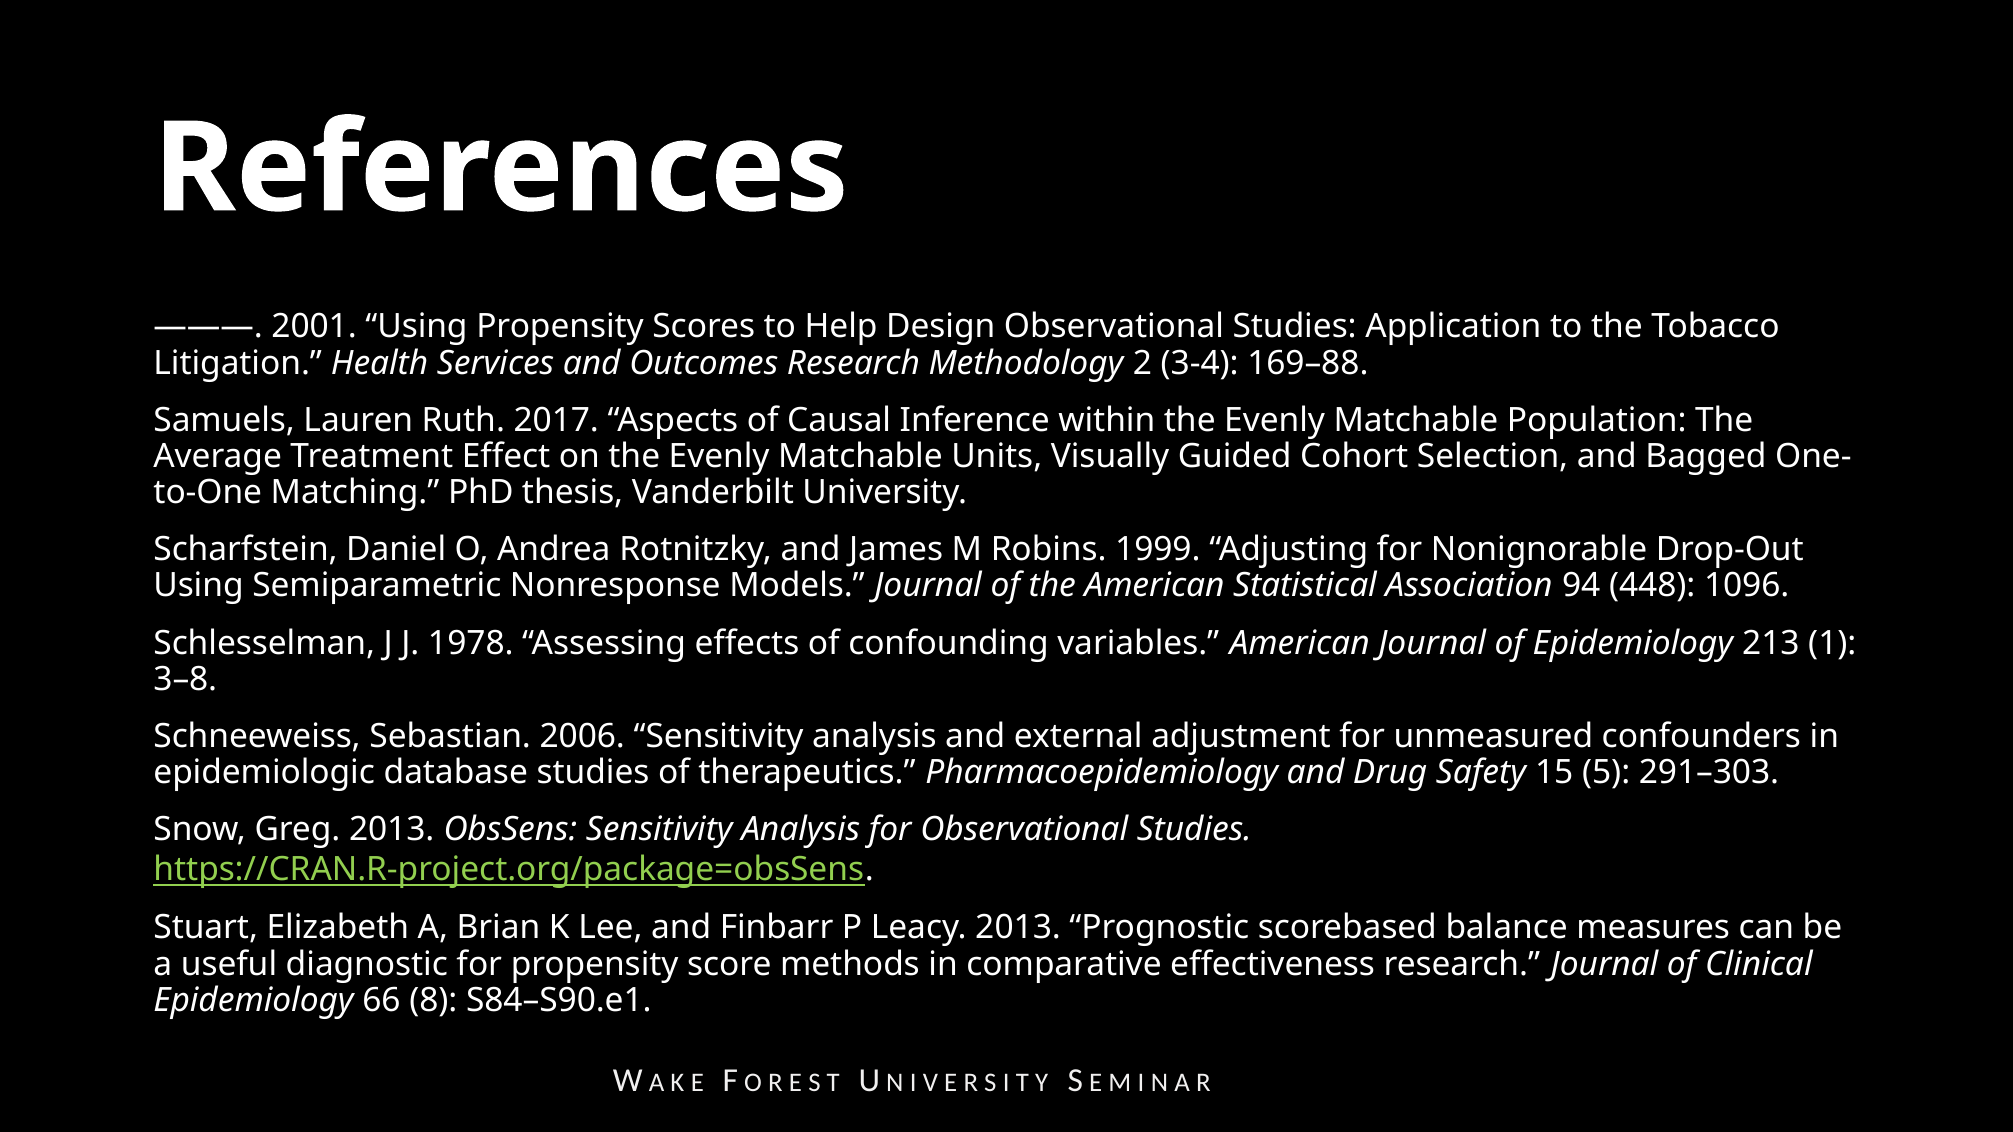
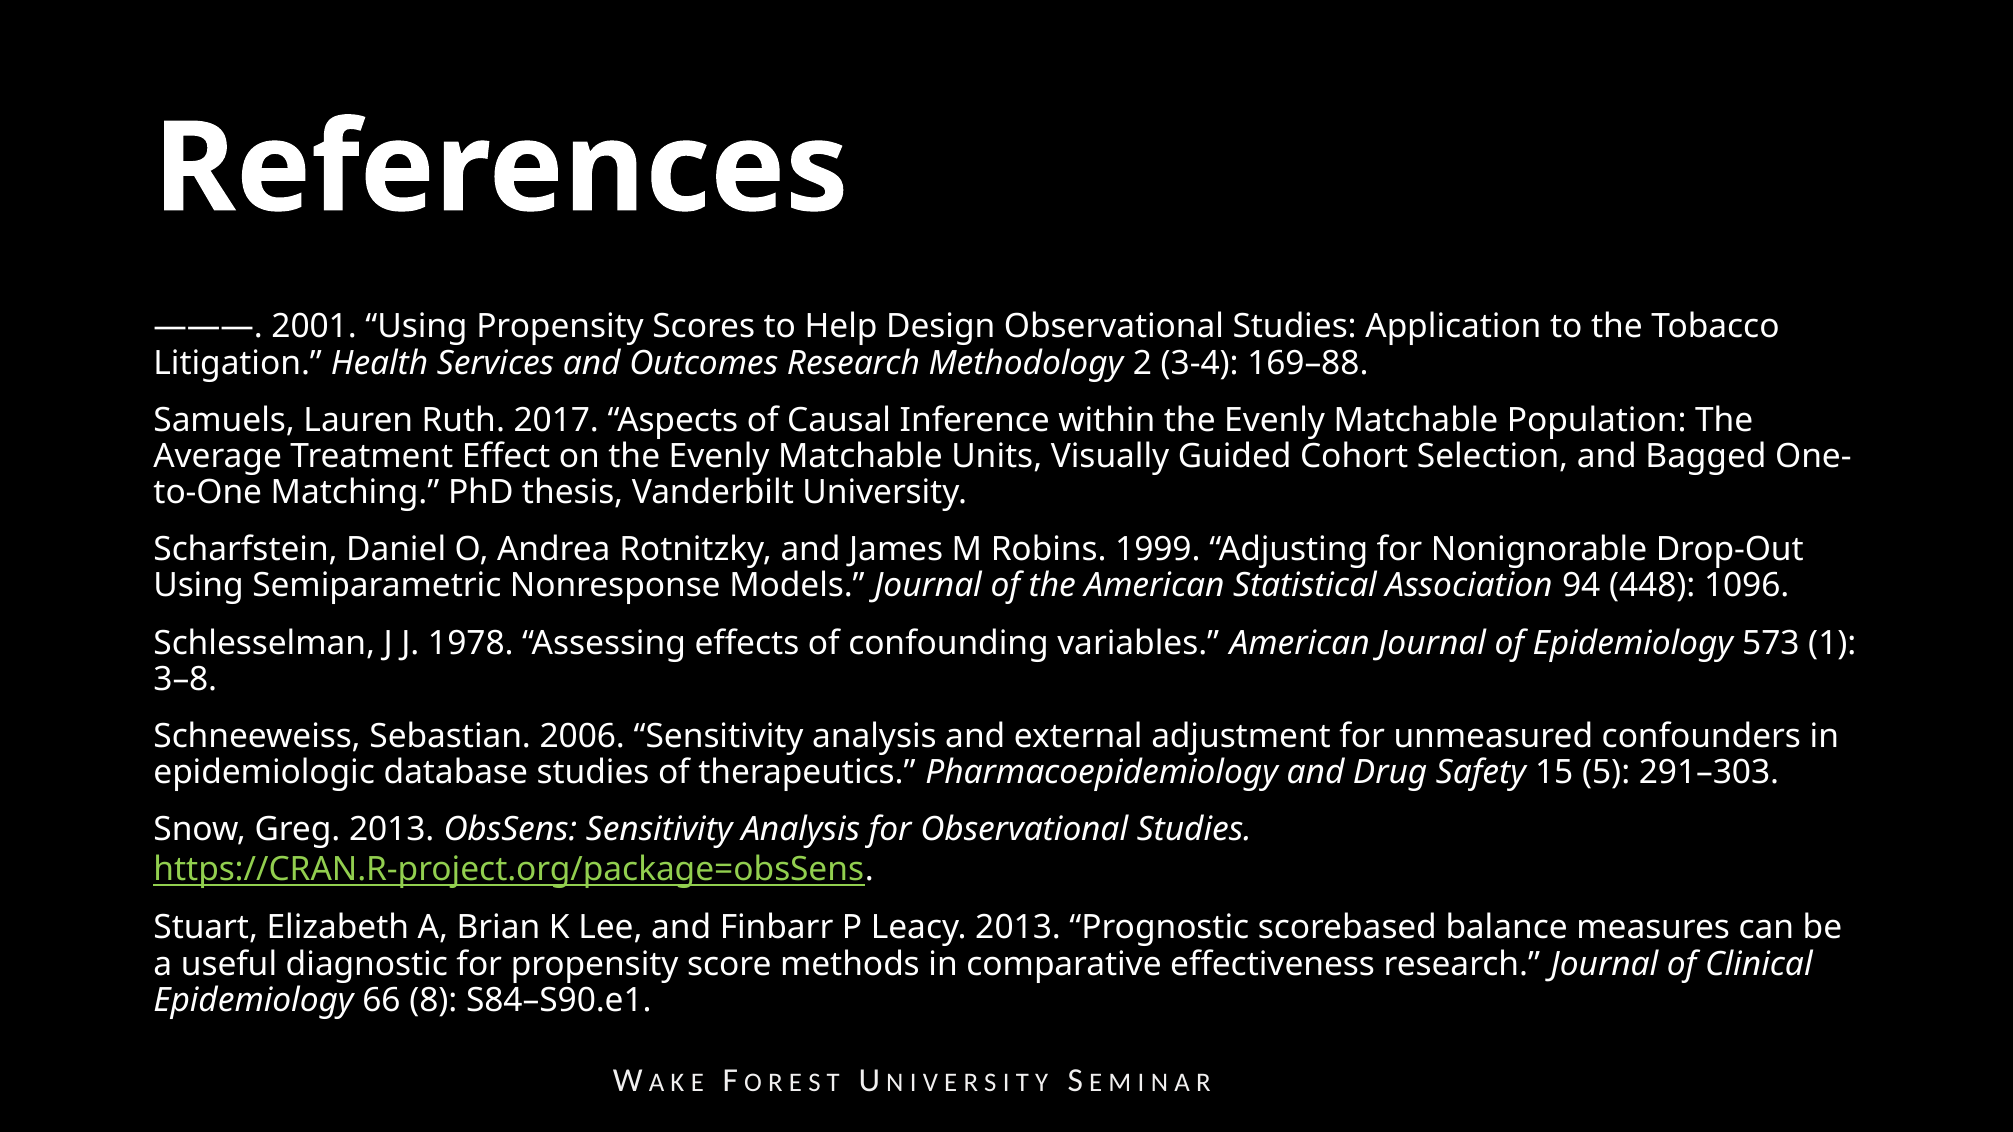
213: 213 -> 573 (1771, 643)
